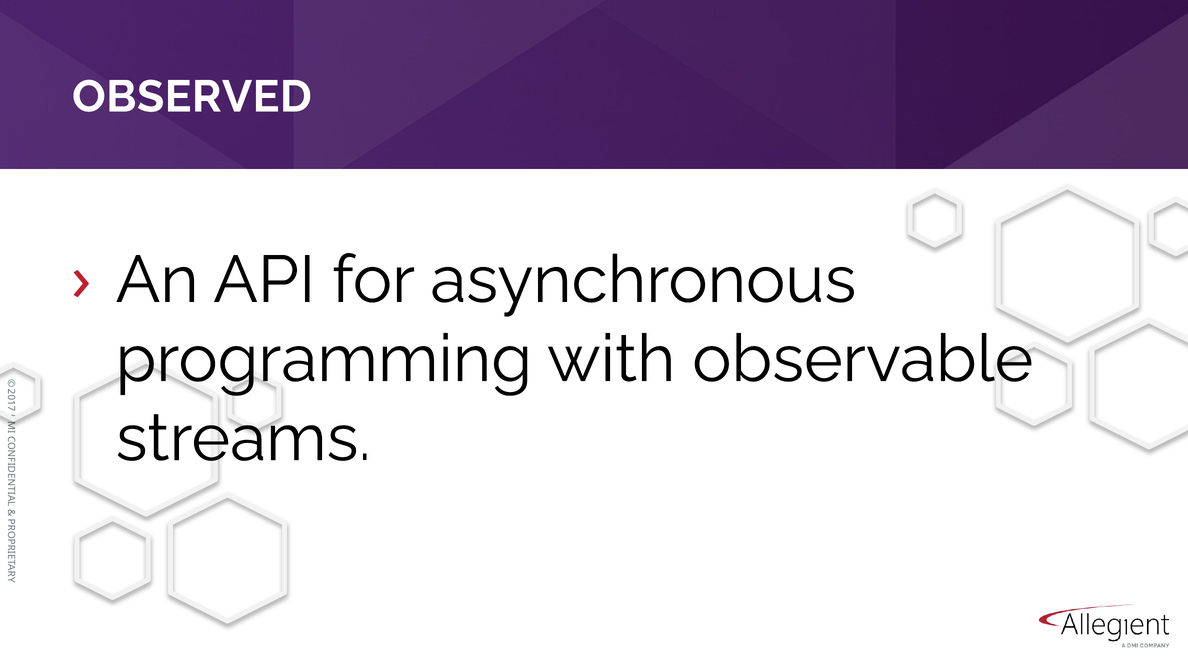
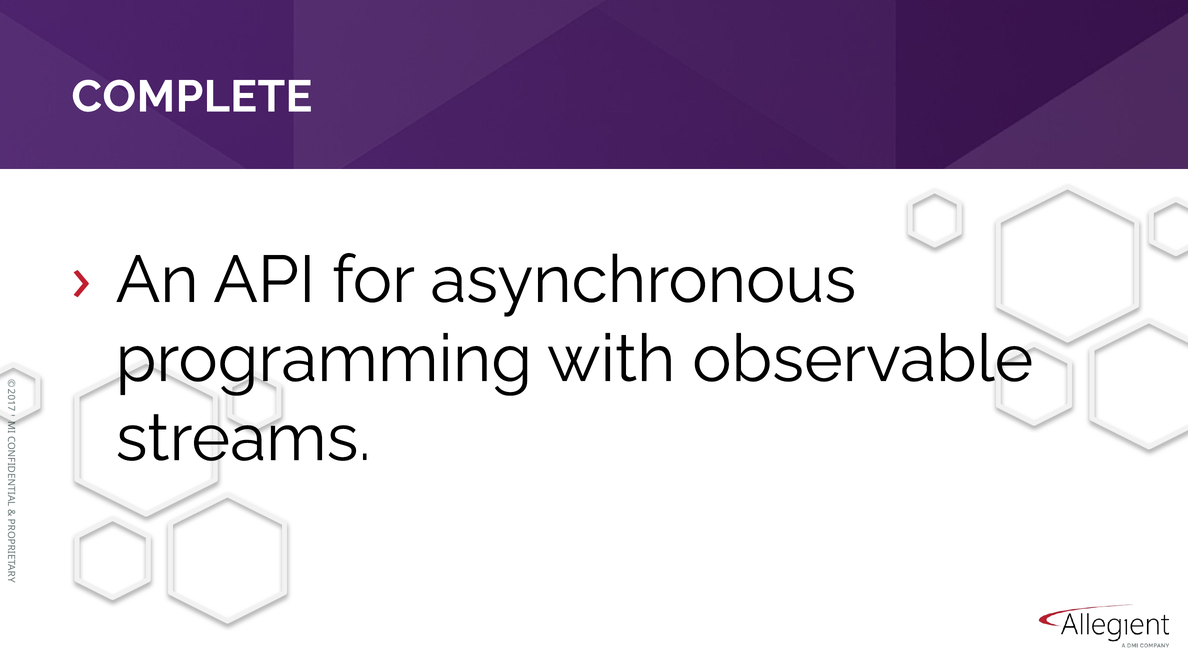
OBSERVED: OBSERVED -> COMPLETE (192, 97)
